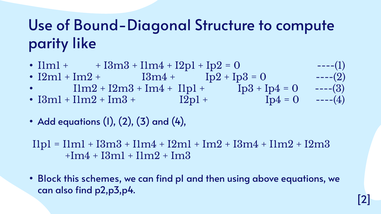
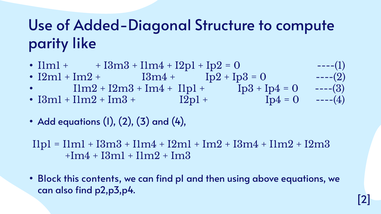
Bound-Diagonal: Bound-Diagonal -> Added-Diagonal (132, 25)
schemes: schemes -> contents (102, 179)
